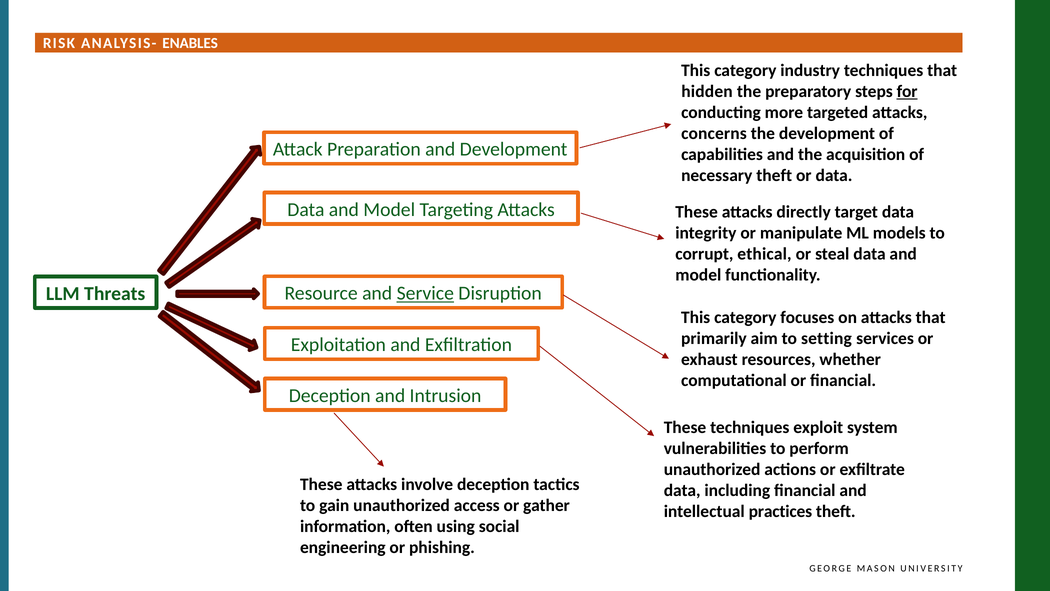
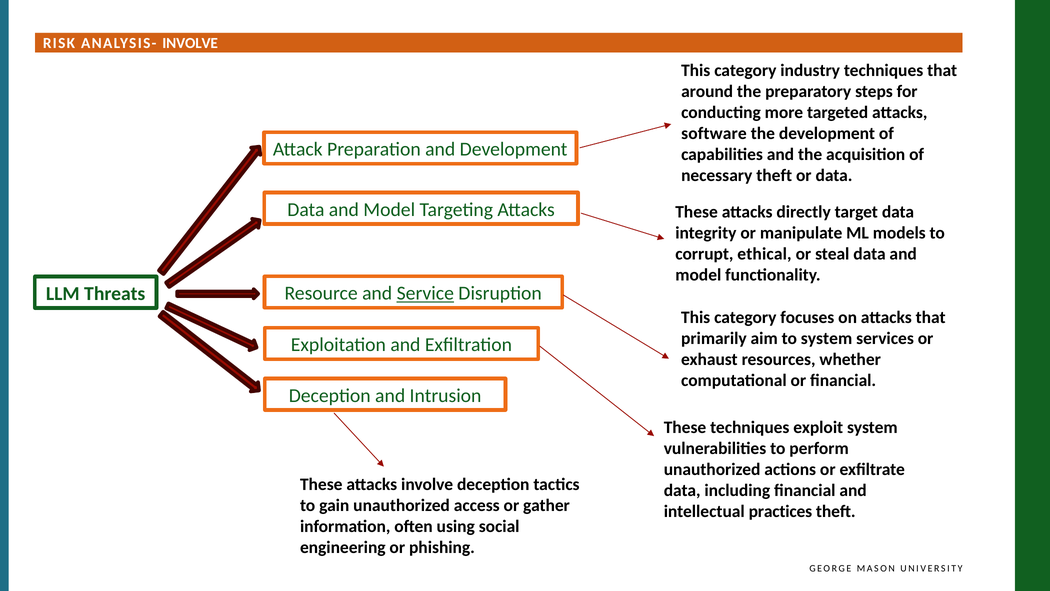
ANALYSIS- ENABLES: ENABLES -> INVOLVE (190, 43)
hidden: hidden -> around (707, 91)
for underline: present -> none (907, 91)
concerns: concerns -> software (714, 133)
to setting: setting -> system (826, 338)
